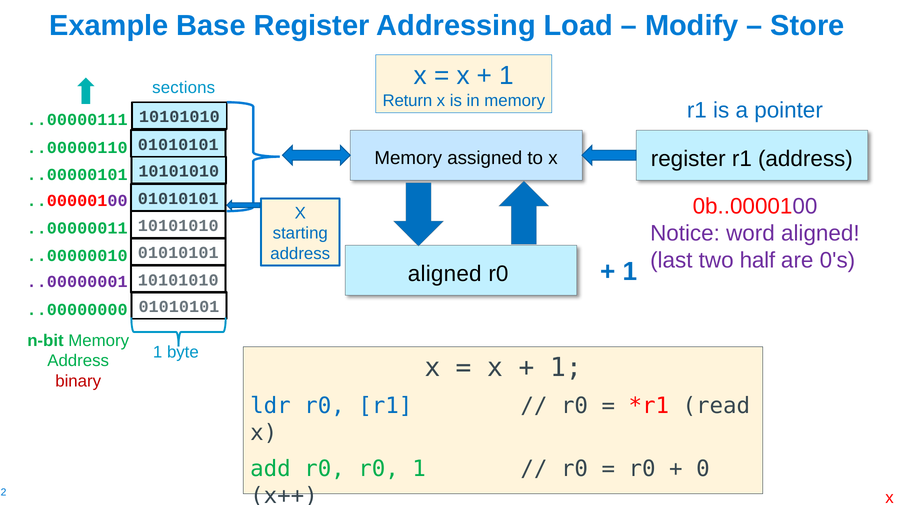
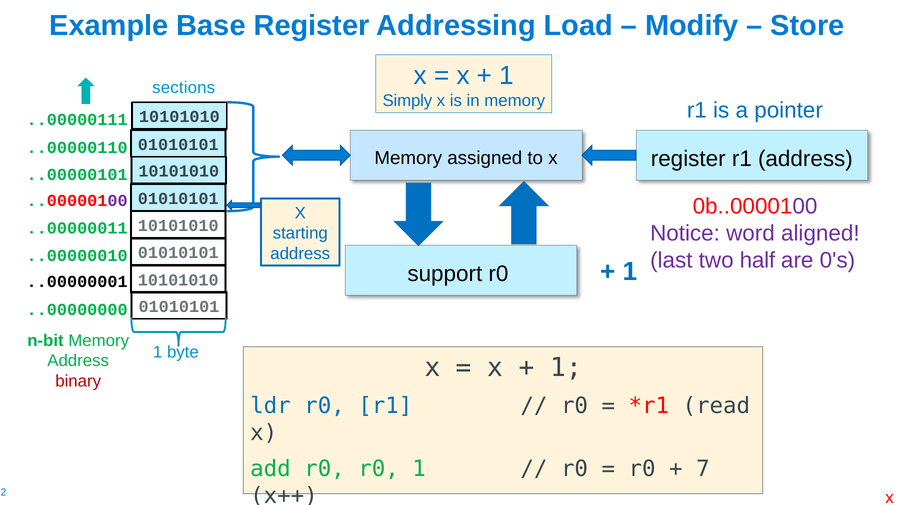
Return: Return -> Simply (407, 101)
aligned: aligned -> support (445, 274)
..00000001 colour: purple -> black (77, 282)
0: 0 -> 7 (703, 469)
